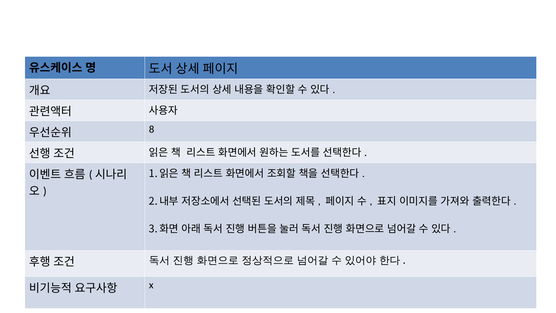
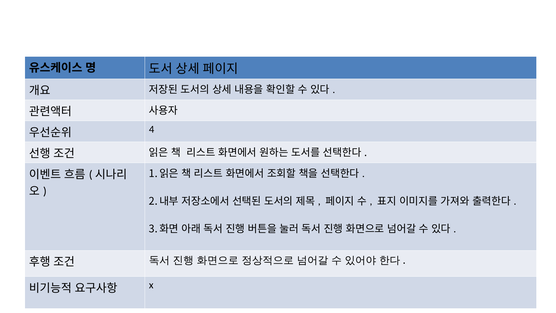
8: 8 -> 4 (152, 129)
